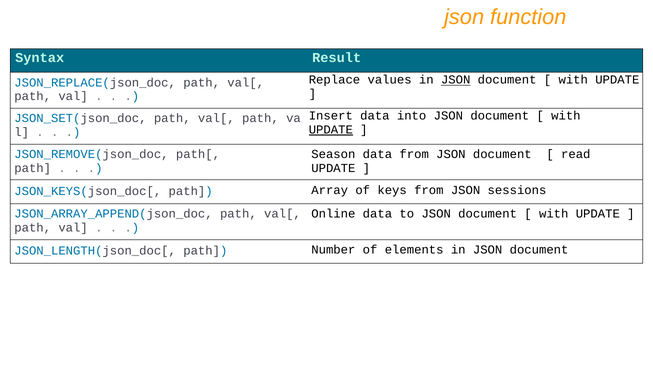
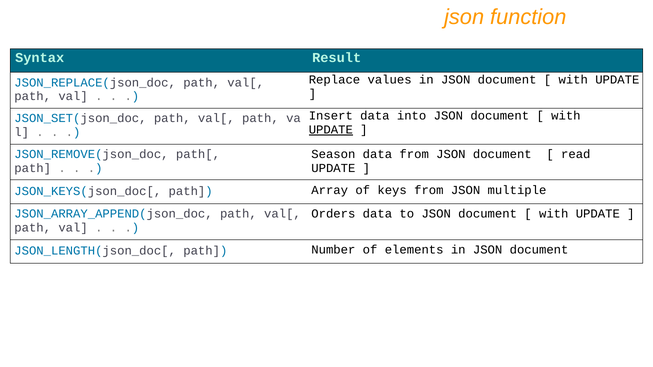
JSON underline: present -> none (456, 80)
sessions: sessions -> multiple (517, 190)
Online: Online -> Orders (333, 214)
